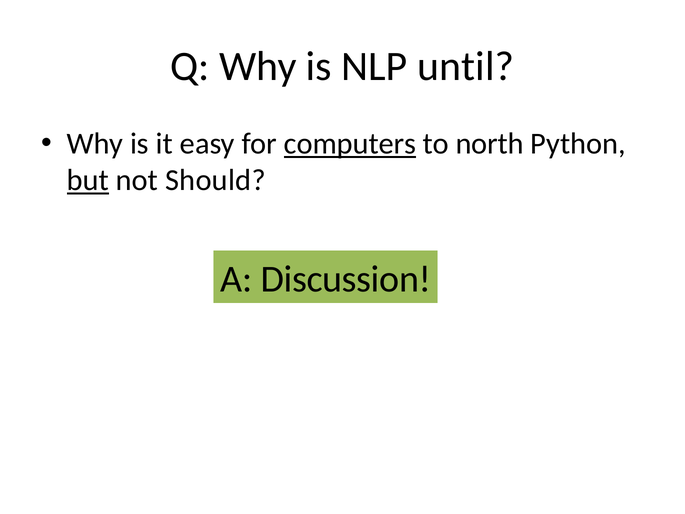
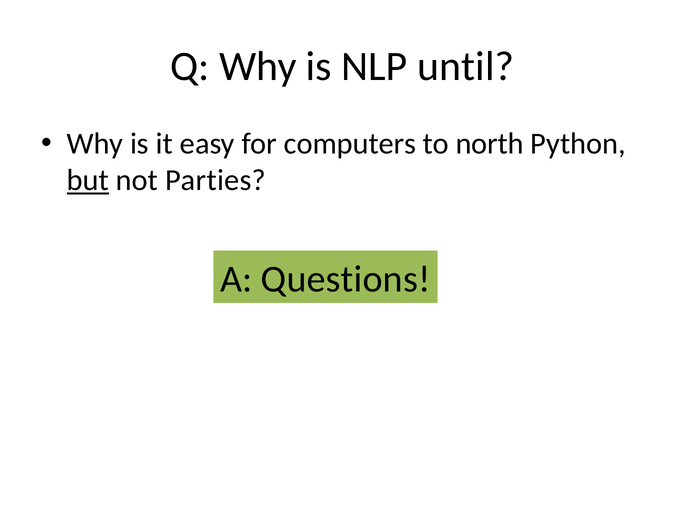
computers underline: present -> none (350, 144)
Should: Should -> Parties (215, 180)
Discussion: Discussion -> Questions (346, 279)
